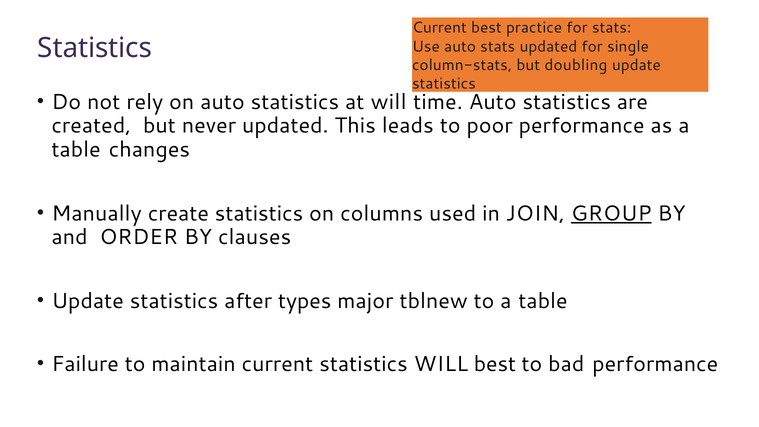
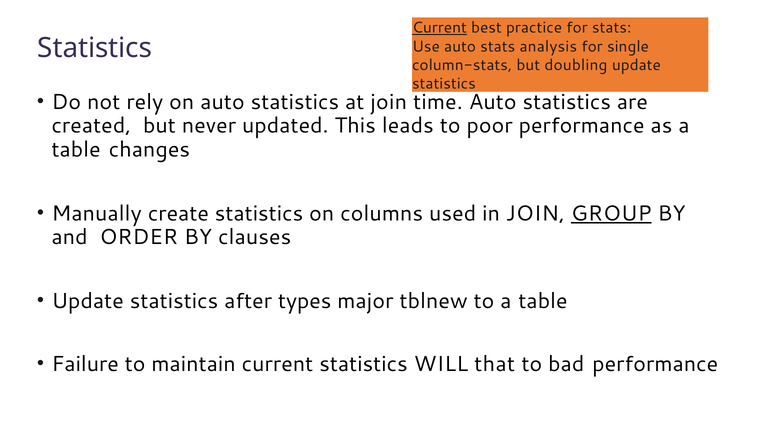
Current underline: none -> present (439, 28)
stats updated: updated -> analysis (548, 46)
at will: will -> join (389, 102)
WILL best: best -> that (495, 364)
